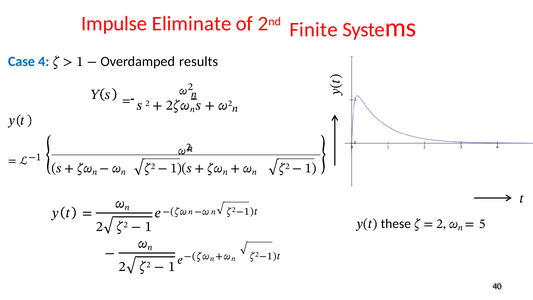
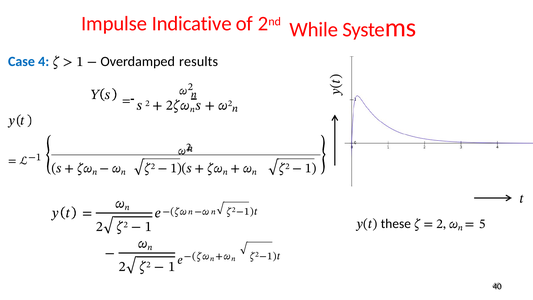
Eliminate: Eliminate -> Indicative (192, 24)
Finite: Finite -> While (314, 30)
